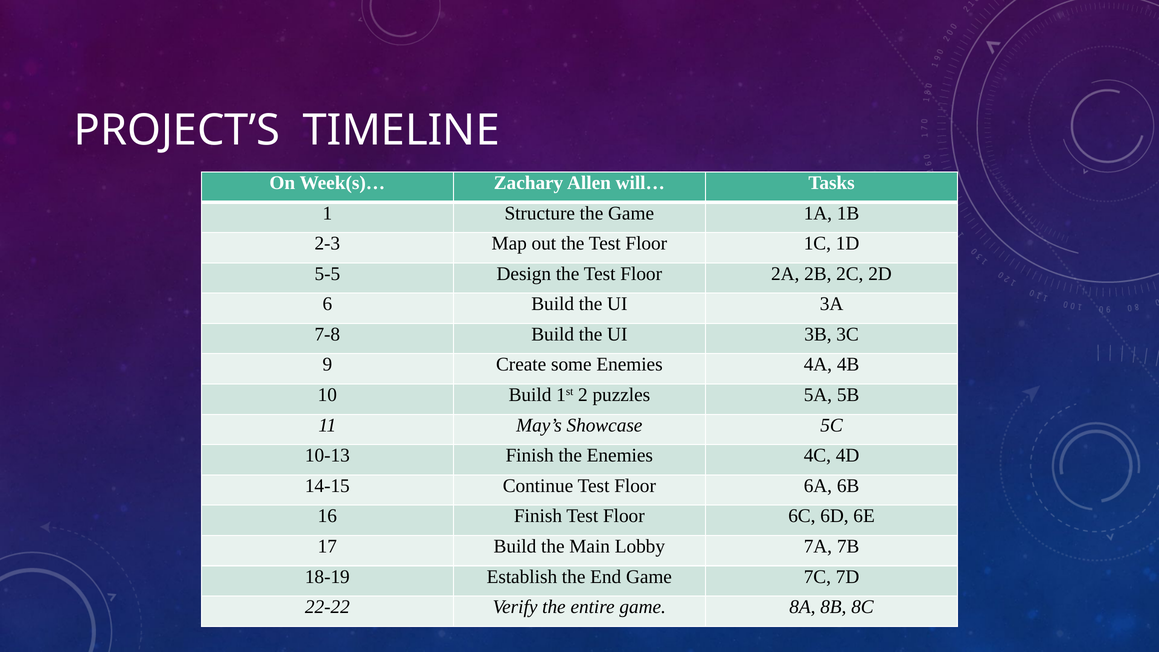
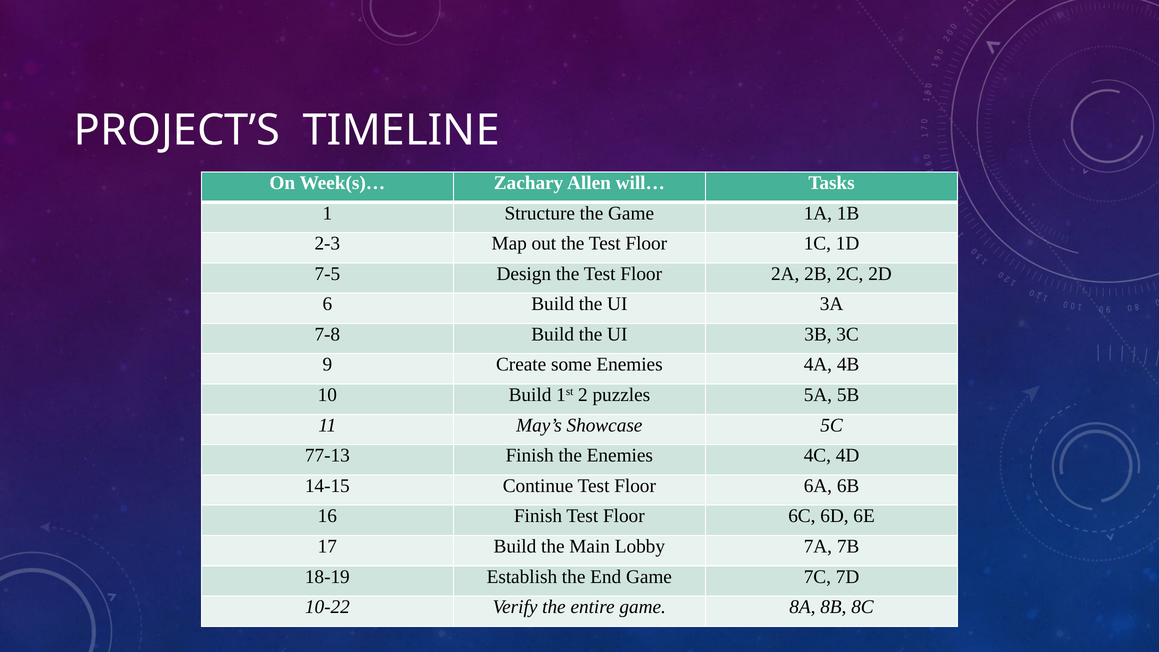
5-5: 5-5 -> 7-5 (327, 274)
10-13: 10-13 -> 77-13 (327, 455)
22-22: 22-22 -> 10-22 (327, 607)
